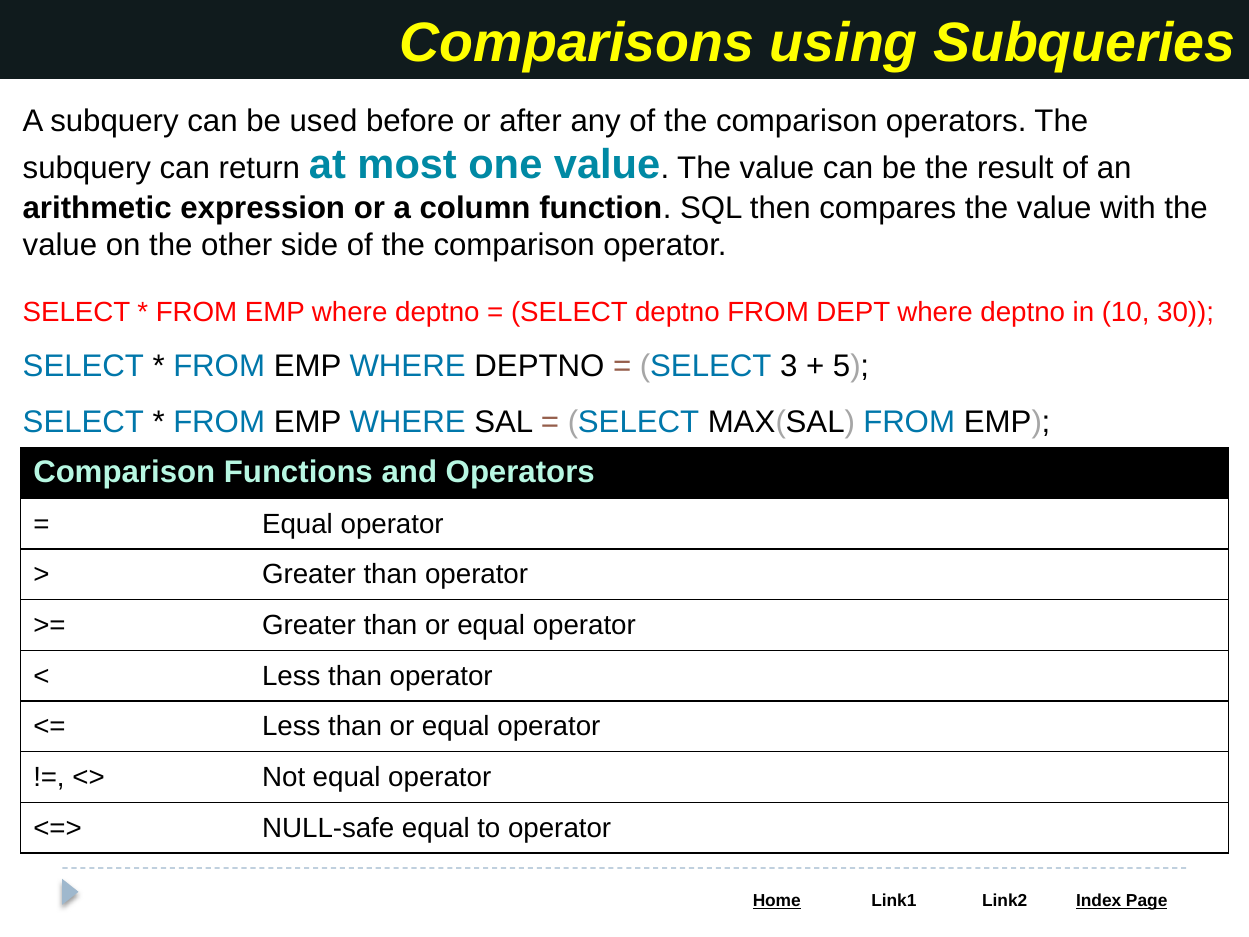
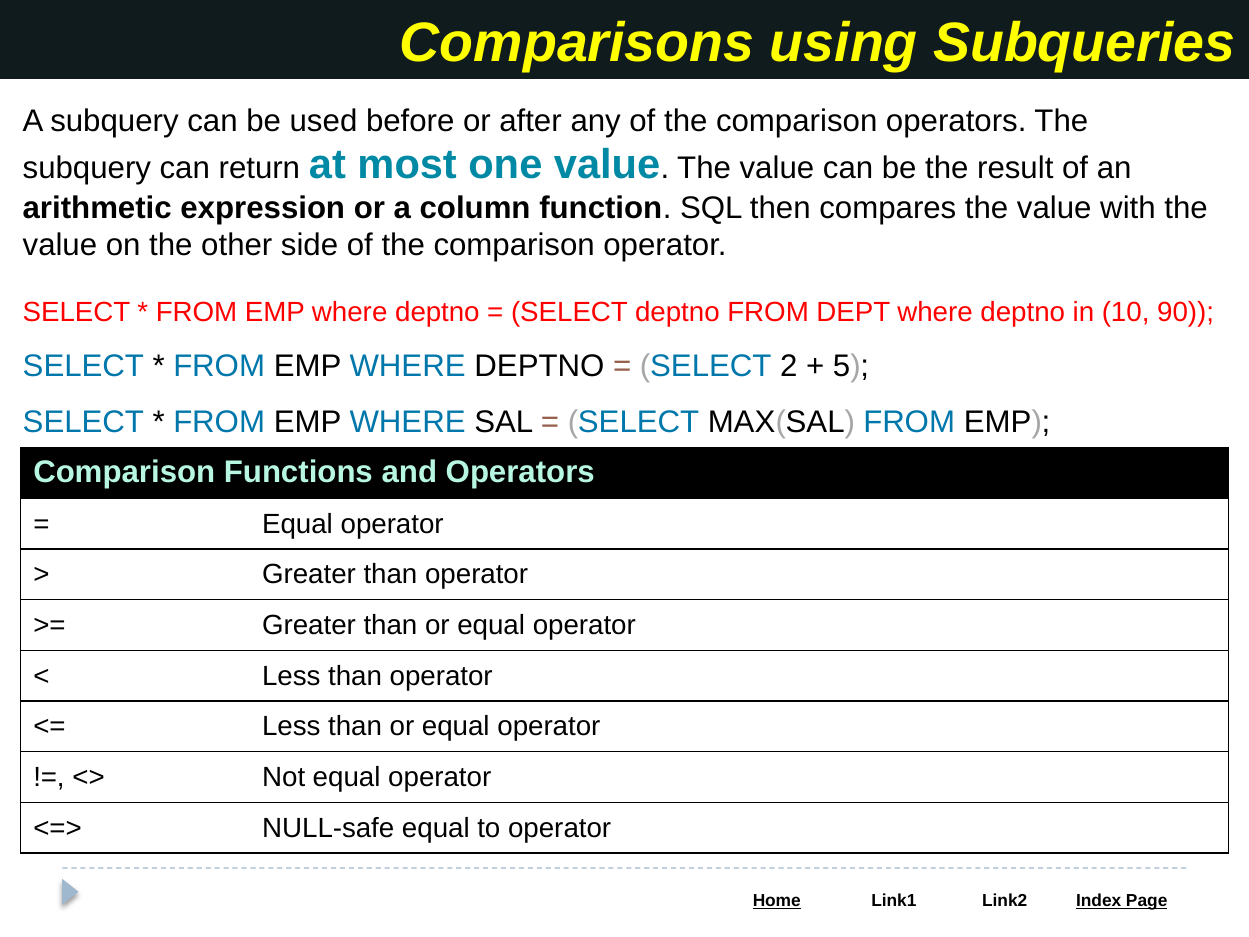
30: 30 -> 90 (1186, 312)
3: 3 -> 2 (789, 366)
